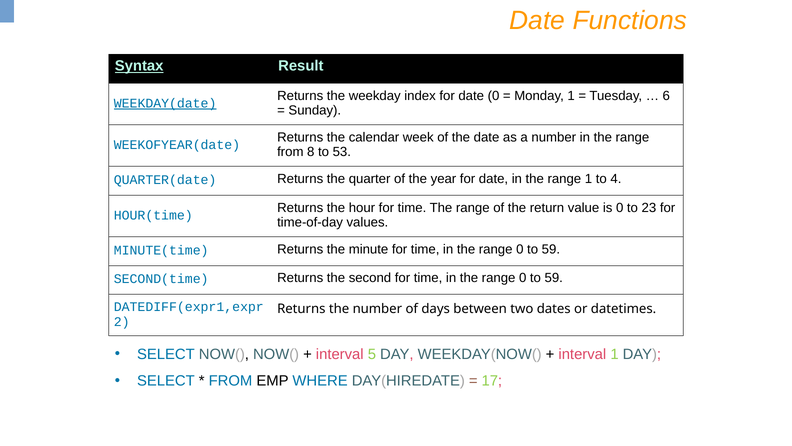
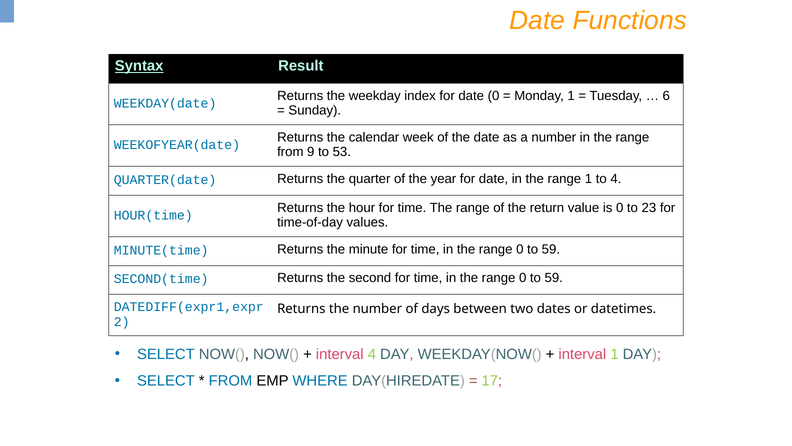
WEEKDAY(date underline: present -> none (165, 103)
8: 8 -> 9 (311, 152)
interval 5: 5 -> 4 (372, 354)
